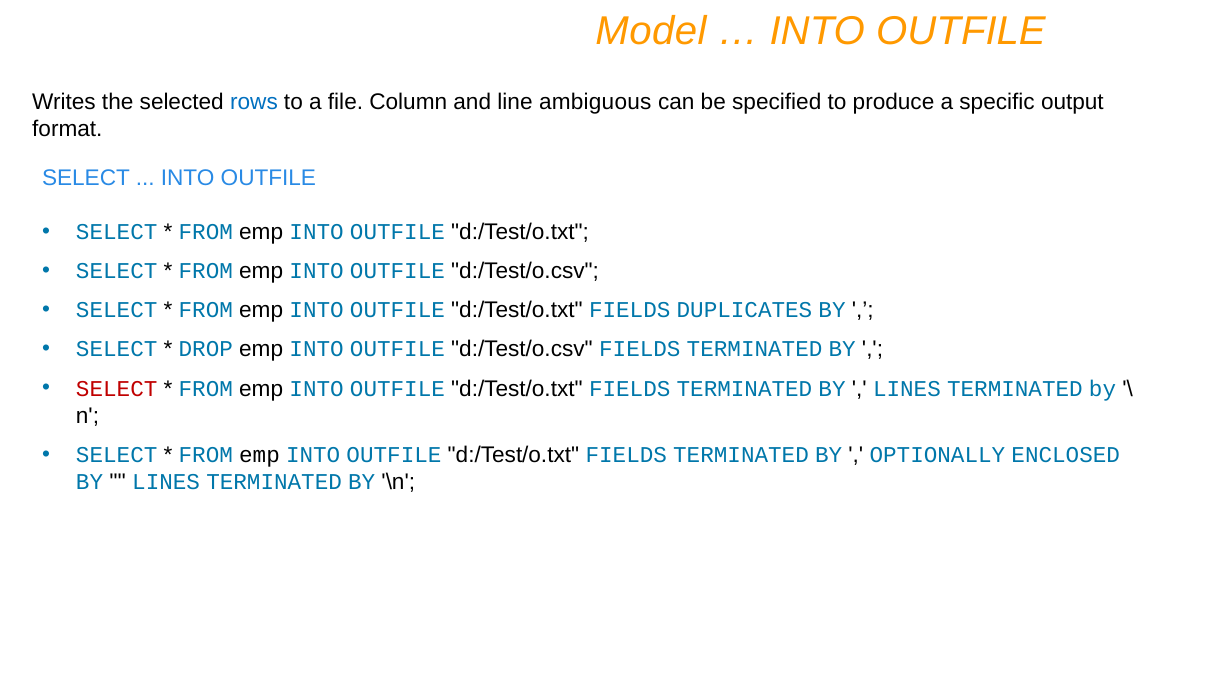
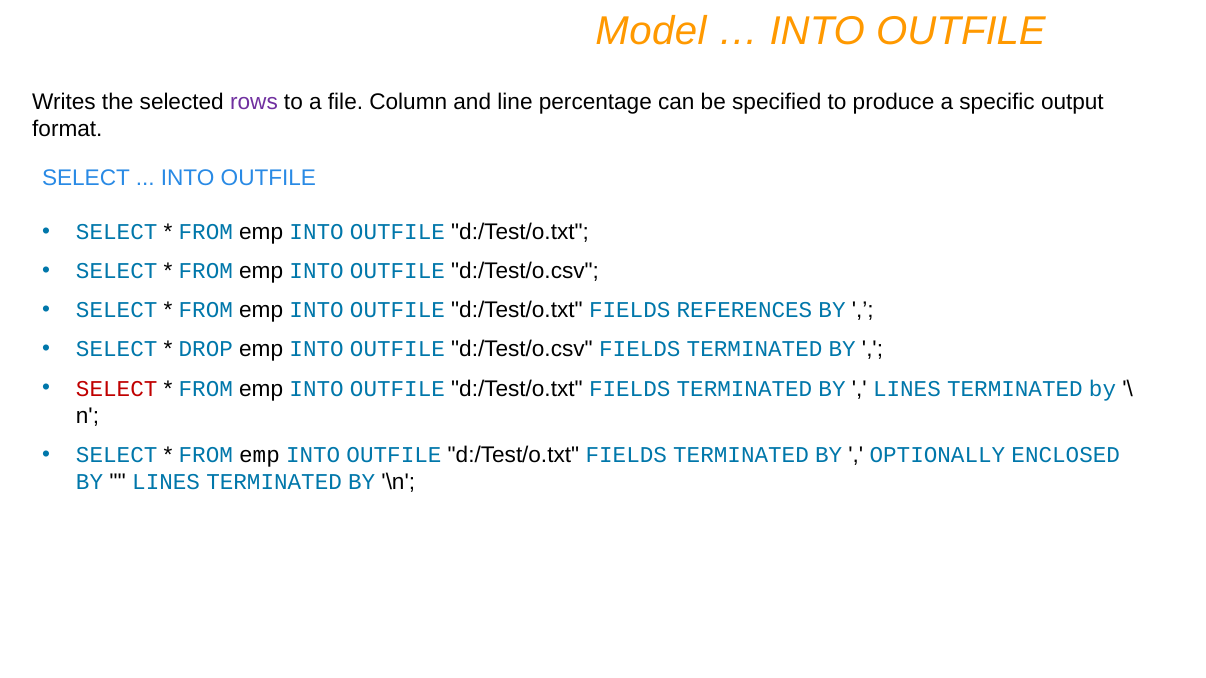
rows colour: blue -> purple (254, 102)
ambiguous: ambiguous -> percentage (595, 102)
DUPLICATES: DUPLICATES -> REFERENCES (744, 310)
